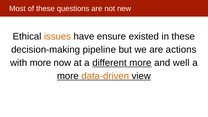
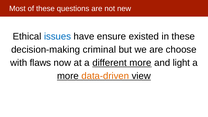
issues colour: orange -> blue (58, 36)
pipeline: pipeline -> criminal (99, 50)
actions: actions -> choose (181, 50)
with more: more -> flaws (40, 63)
well: well -> light (181, 63)
